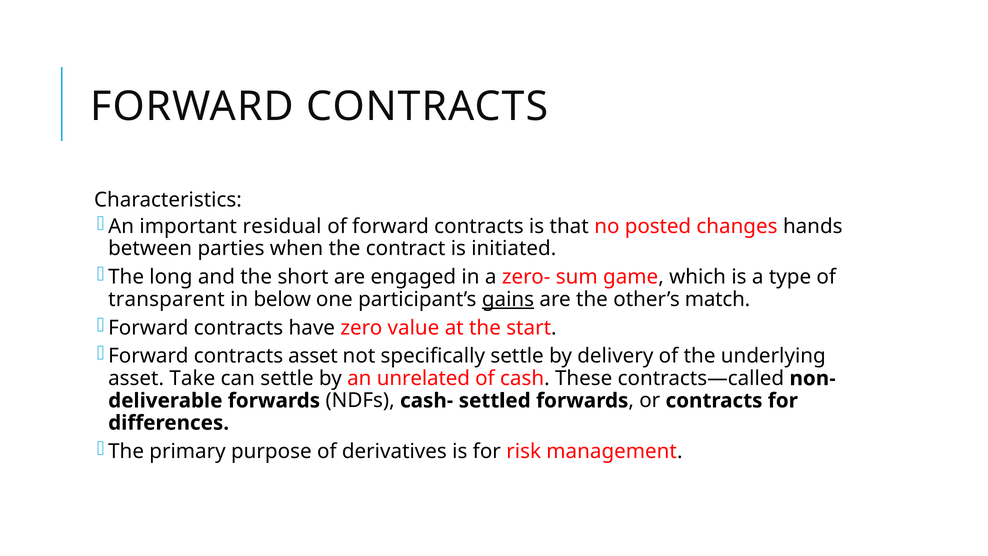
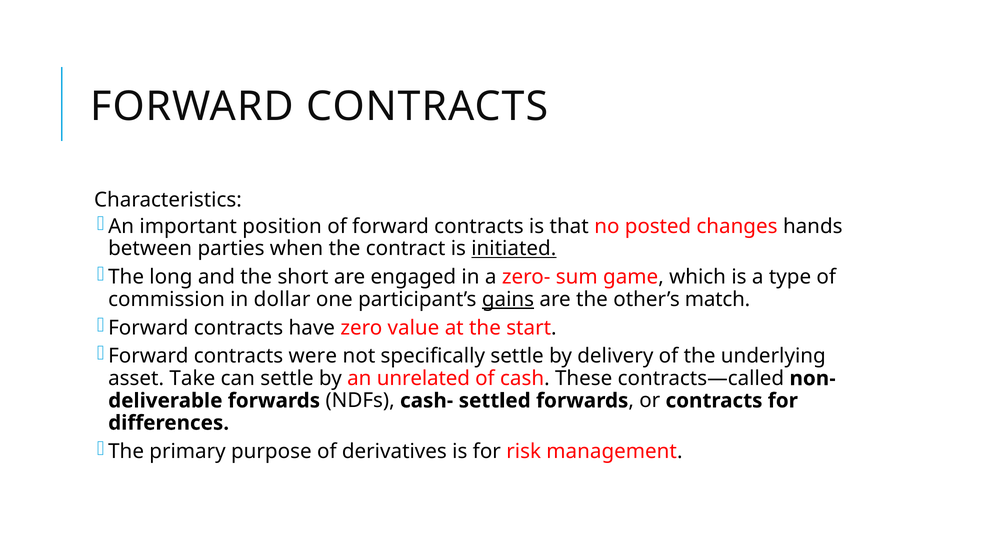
residual: residual -> position (282, 226)
initiated underline: none -> present (514, 249)
transparent: transparent -> commission (167, 299)
below: below -> dollar (282, 299)
contracts asset: asset -> were (313, 356)
